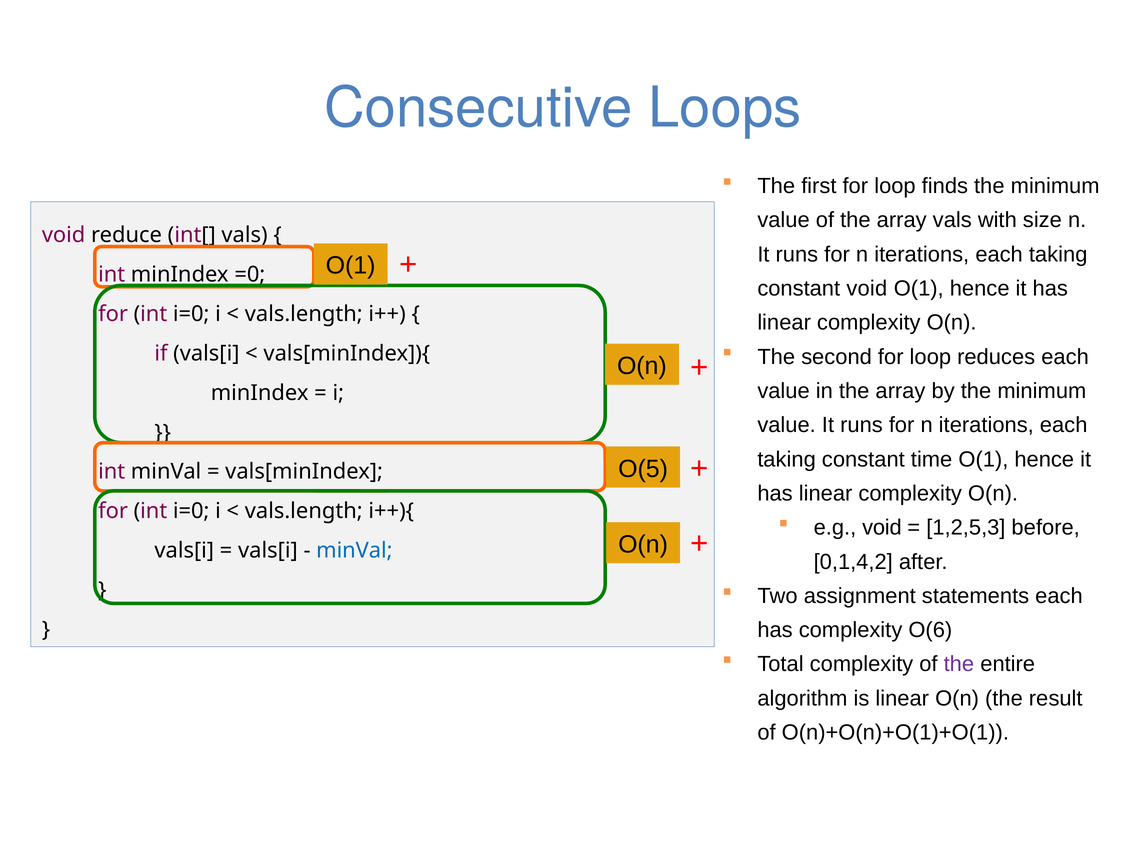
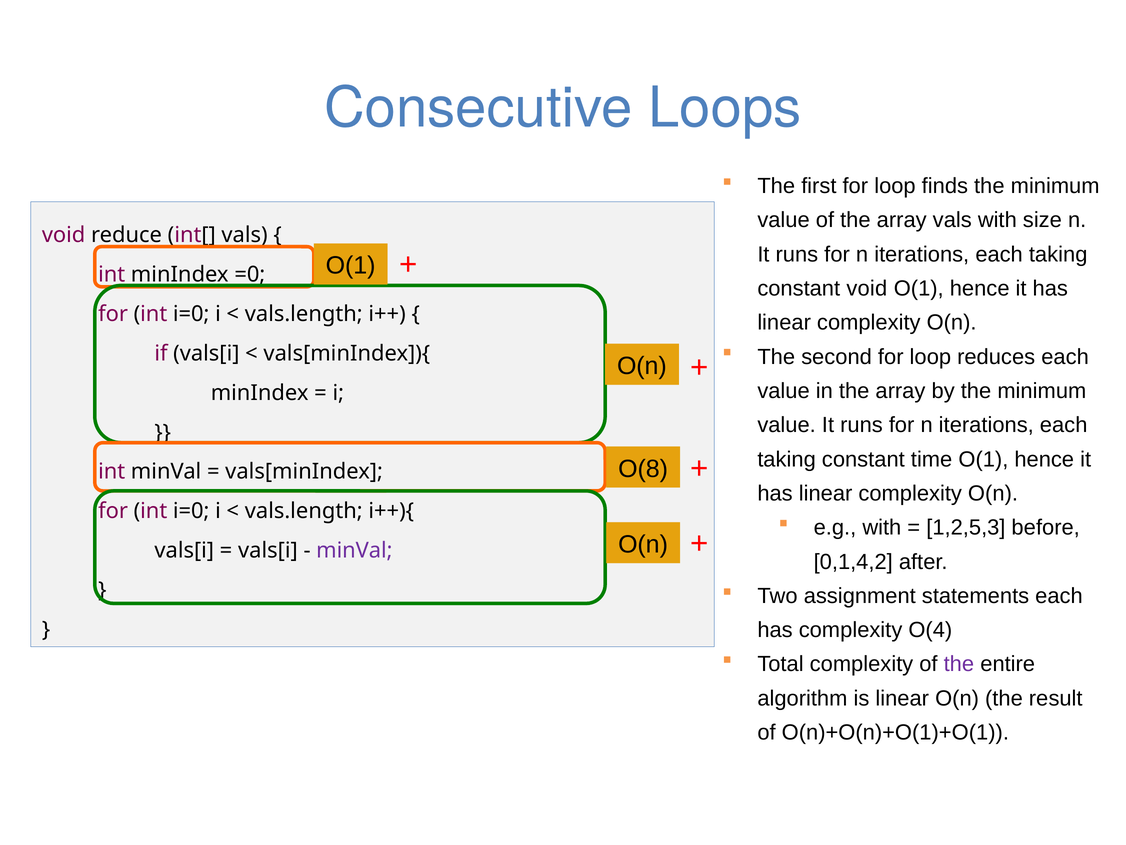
O(5: O(5 -> O(8 (643, 468)
e.g void: void -> with (882, 527)
minVal colour: blue -> purple (354, 550)
O(6: O(6 -> O(4 (930, 630)
